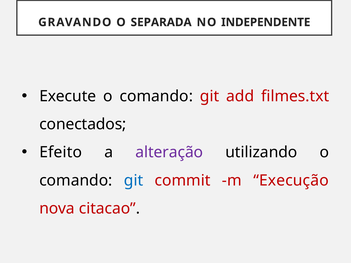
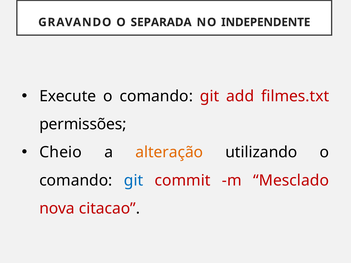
conectados: conectados -> permissões (83, 124)
Efeito: Efeito -> Cheio (61, 152)
alteração colour: purple -> orange (169, 152)
Execução: Execução -> Mesclado (291, 181)
